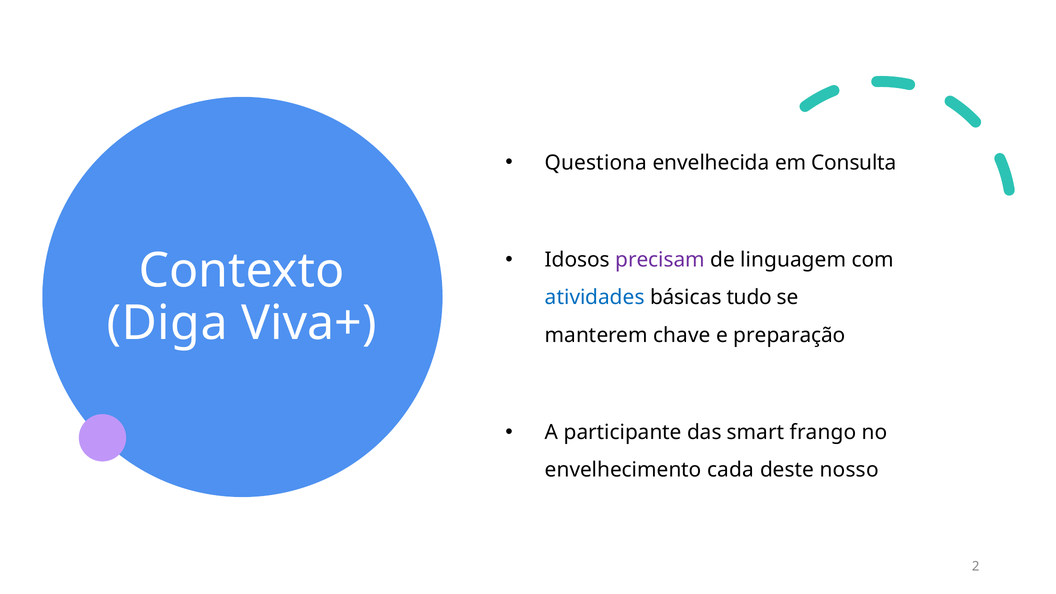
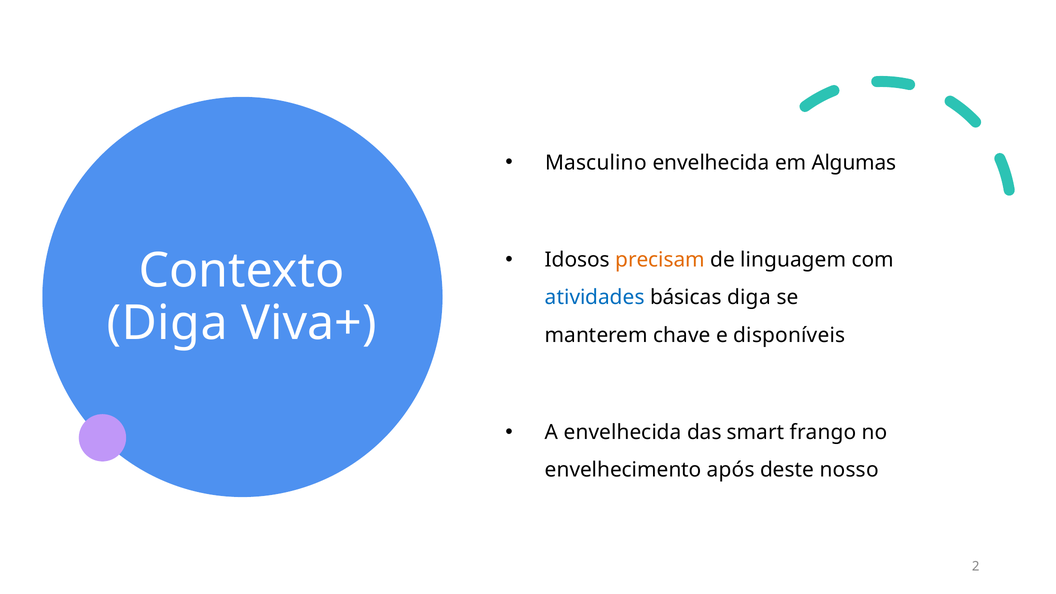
Questiona: Questiona -> Masculino (596, 163)
Consulta: Consulta -> Algumas (854, 163)
precisam colour: purple -> orange (660, 260)
básicas tudo: tudo -> diga (749, 298)
preparação: preparação -> disponíveis (789, 335)
A participante: participante -> envelhecida (623, 432)
cada: cada -> após (731, 470)
